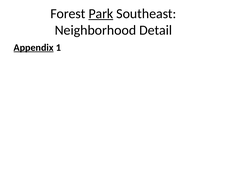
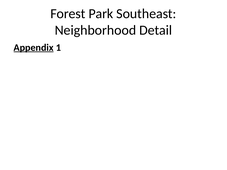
Park underline: present -> none (101, 14)
